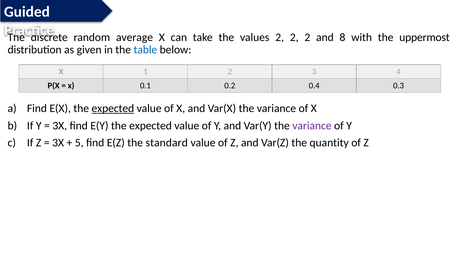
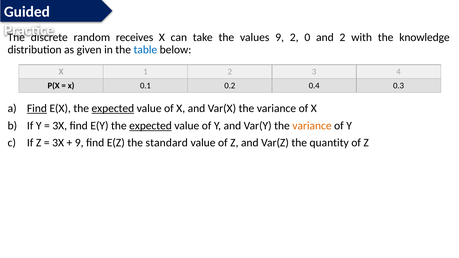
average: average -> receives (135, 37)
values 2: 2 -> 9 (280, 37)
2: 2 -> 0 (307, 37)
and 8: 8 -> 2 (342, 37)
uppermost: uppermost -> knowledge (424, 37)
Find underline: none -> present (37, 109)
expected underline: none -> present (151, 126)
variance colour: purple -> orange (312, 126)
5: 5 -> 9 (79, 143)
